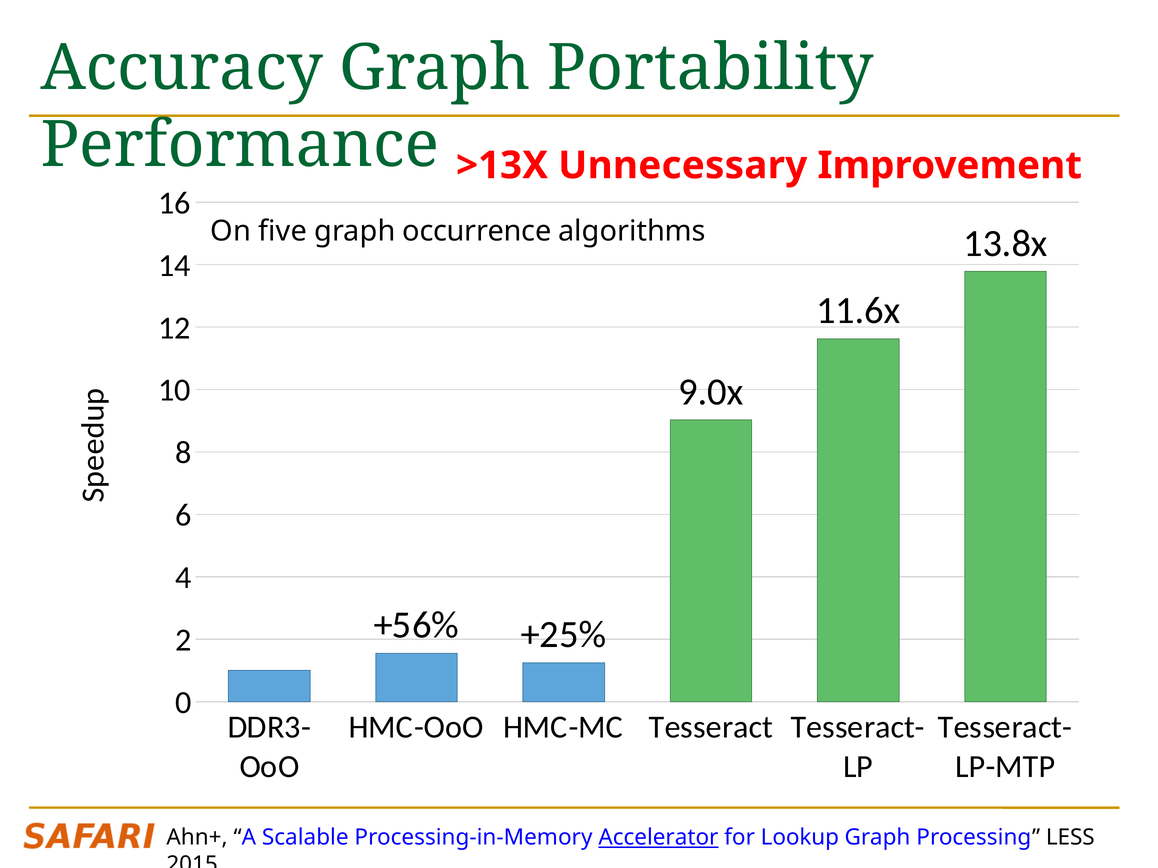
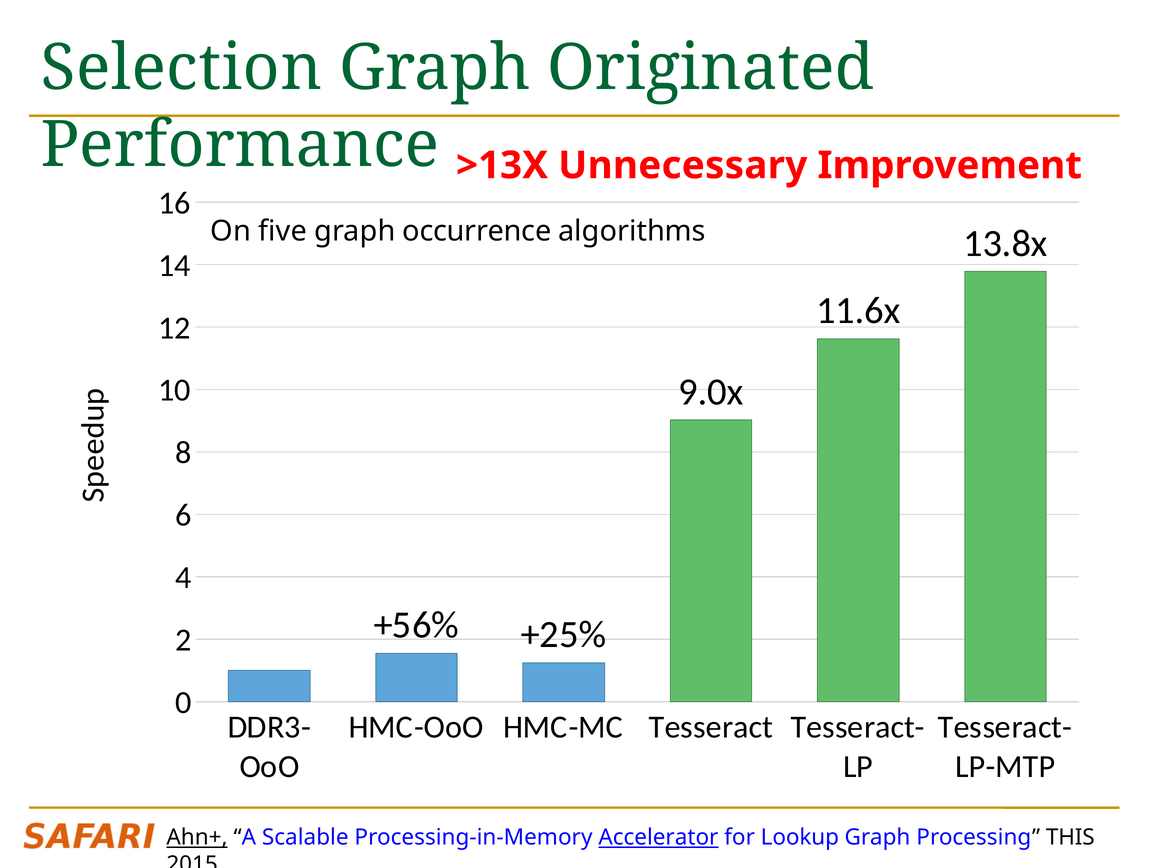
Accuracy: Accuracy -> Selection (181, 68)
Portability: Portability -> Originated (711, 68)
Ahn+ underline: none -> present (197, 838)
LESS: LESS -> THIS (1070, 838)
